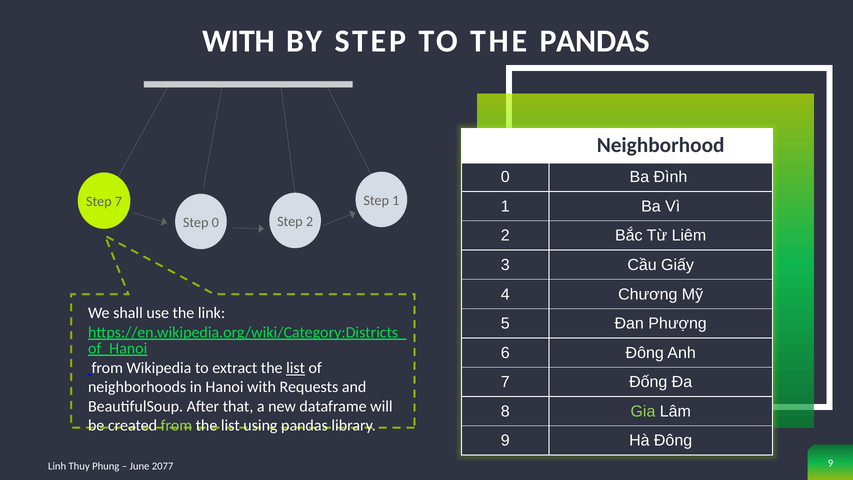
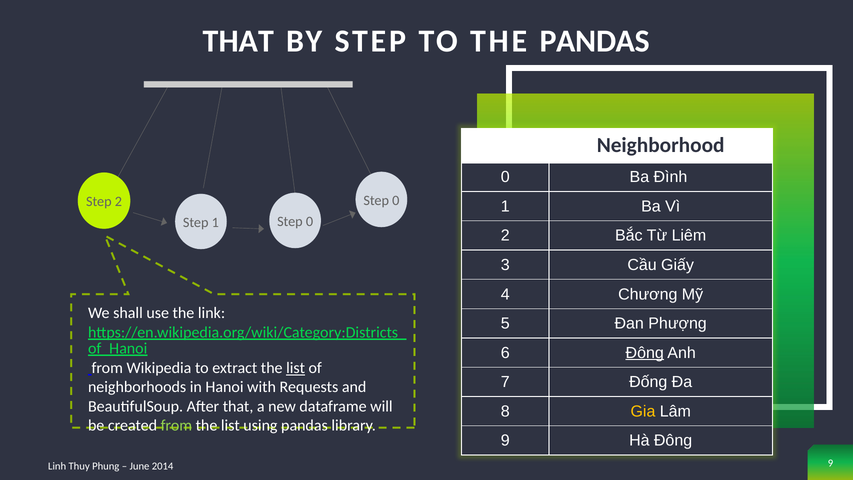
WITH: WITH -> THAT (238, 41)
1: 1 -> 0 (396, 200)
Step 7: 7 -> 2 (118, 202)
Step 0: 0 -> 1 (215, 222)
2: 2 -> 0 (309, 221)
Đông underline: none -> present (645, 353)
Gia colour: light green -> yellow (643, 411)
2077: 2077 -> 2014 (163, 466)
